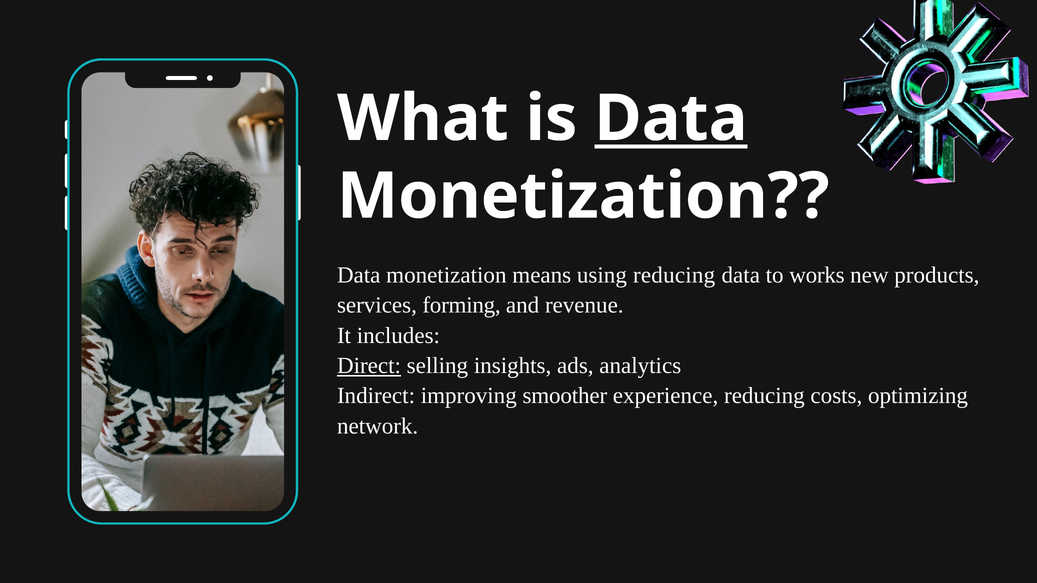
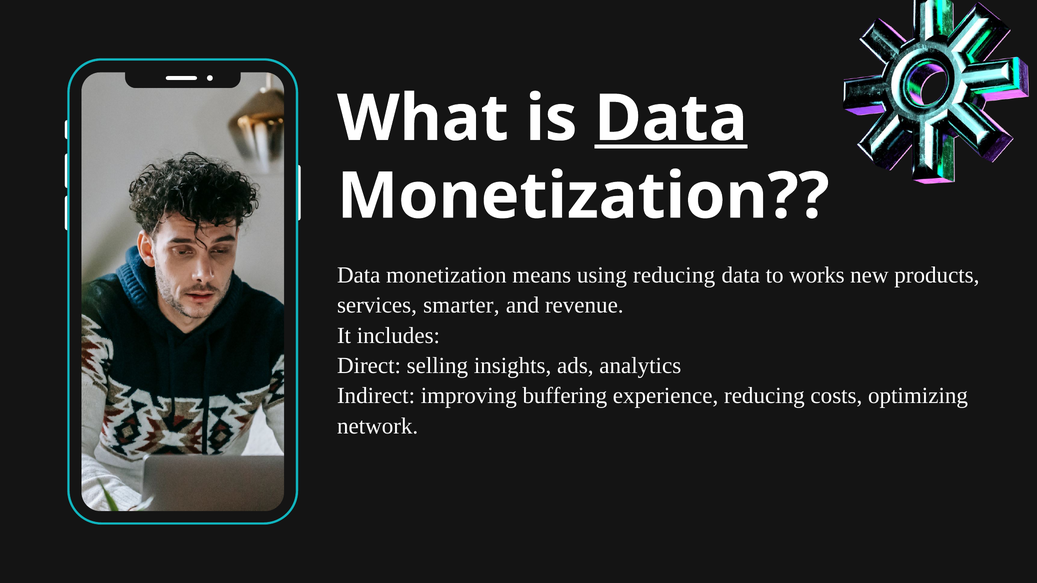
forming: forming -> smarter (461, 305)
Direct underline: present -> none (369, 366)
smoother: smoother -> buffering (565, 396)
